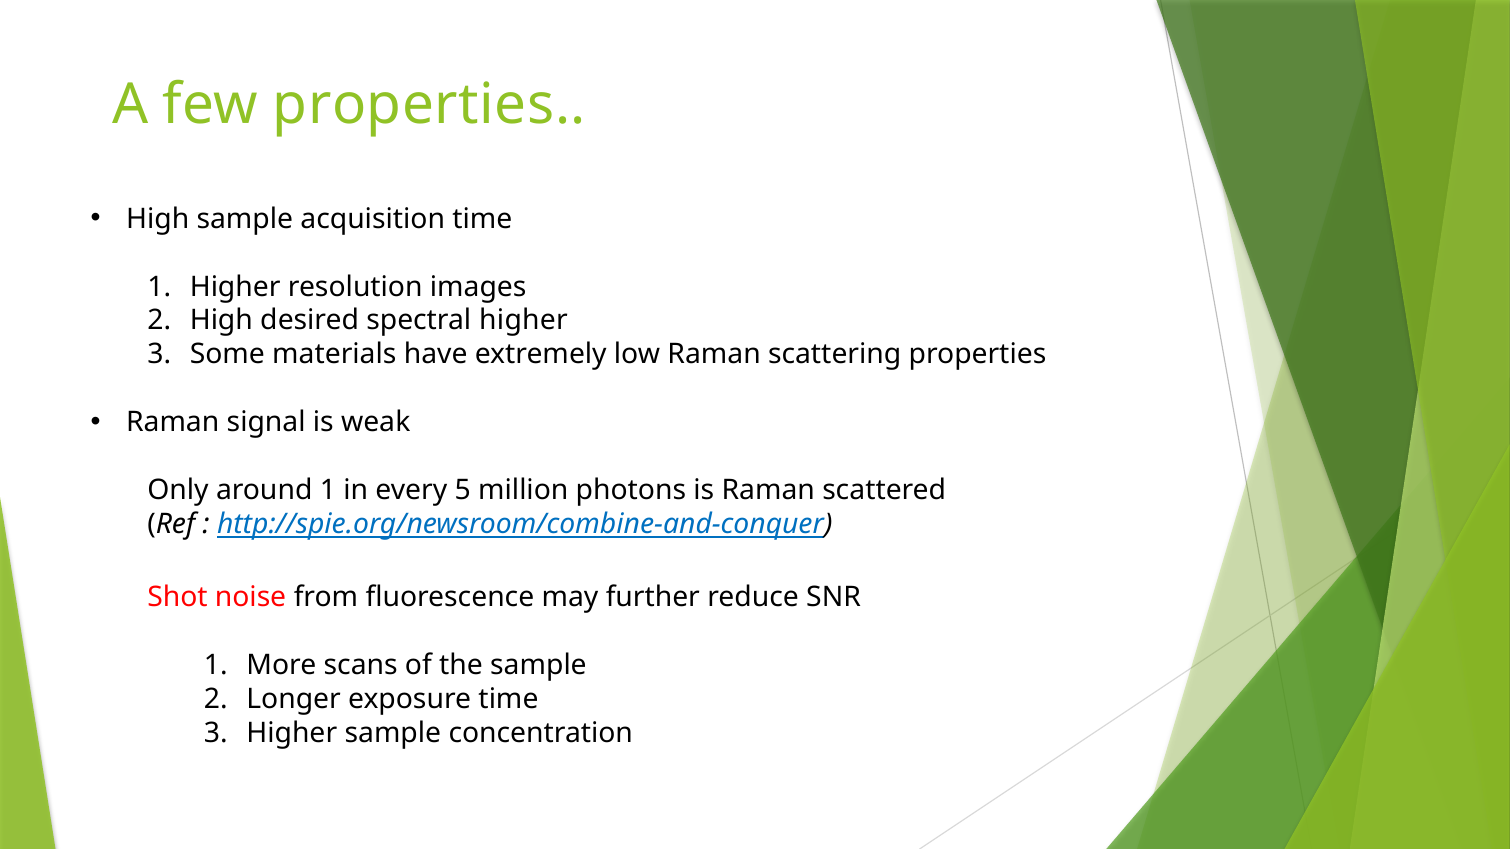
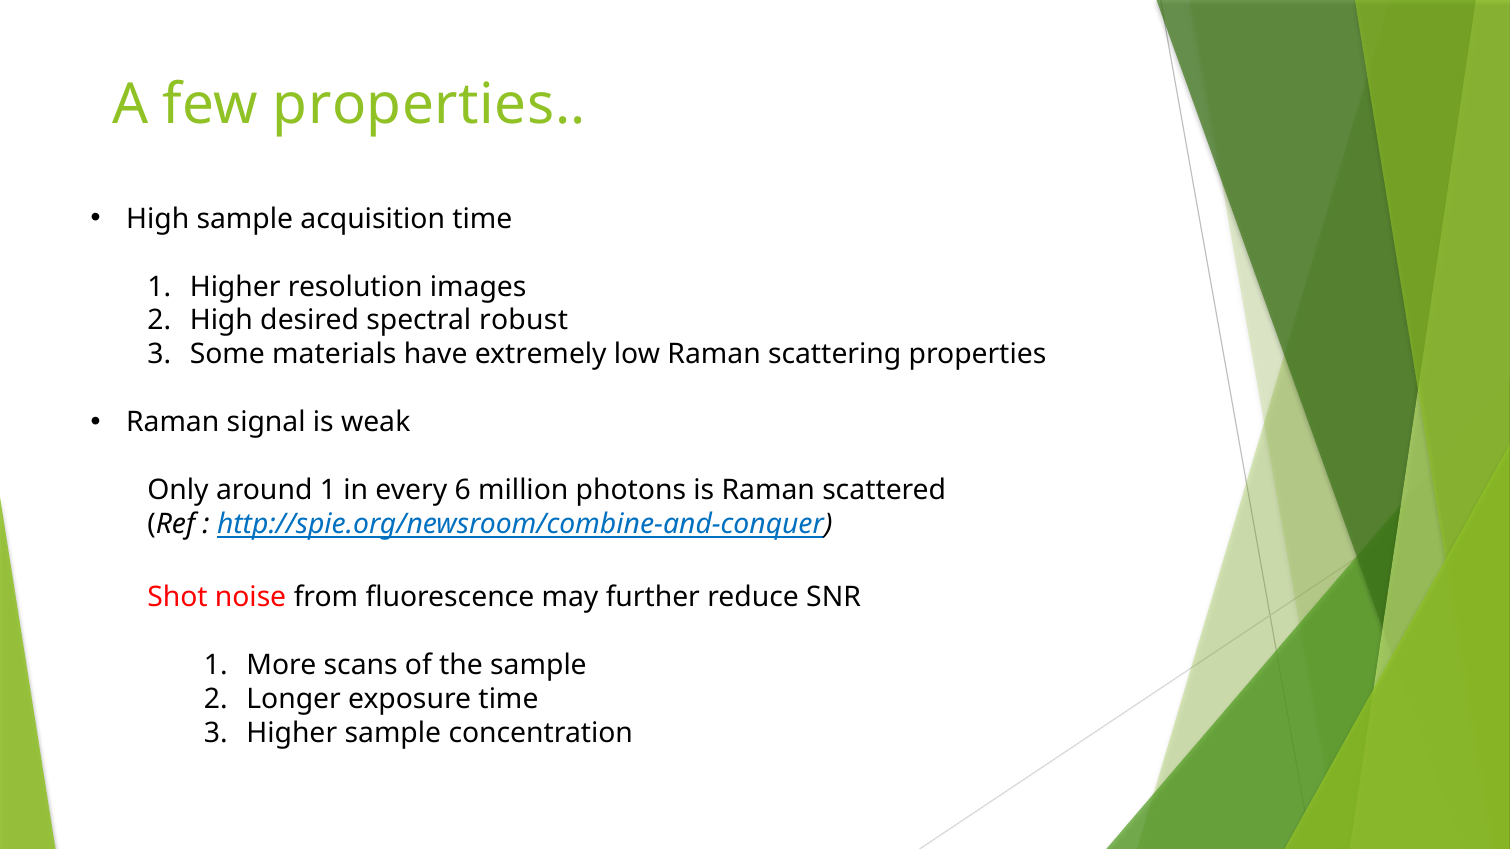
spectral higher: higher -> robust (524, 321)
5: 5 -> 6 (463, 491)
